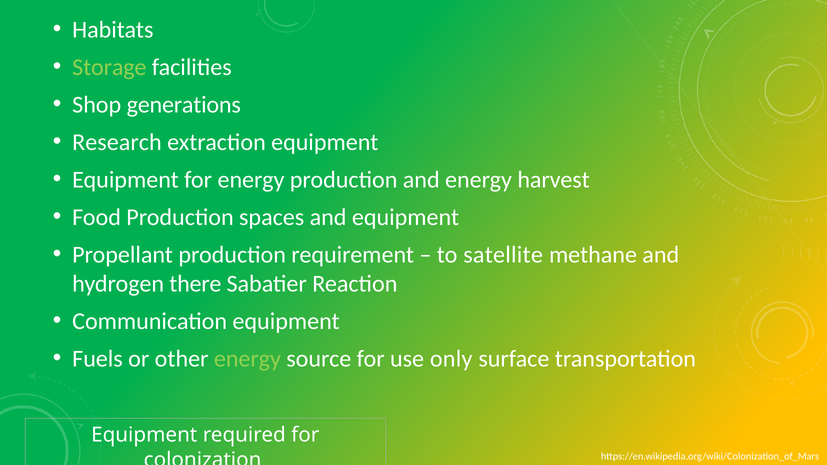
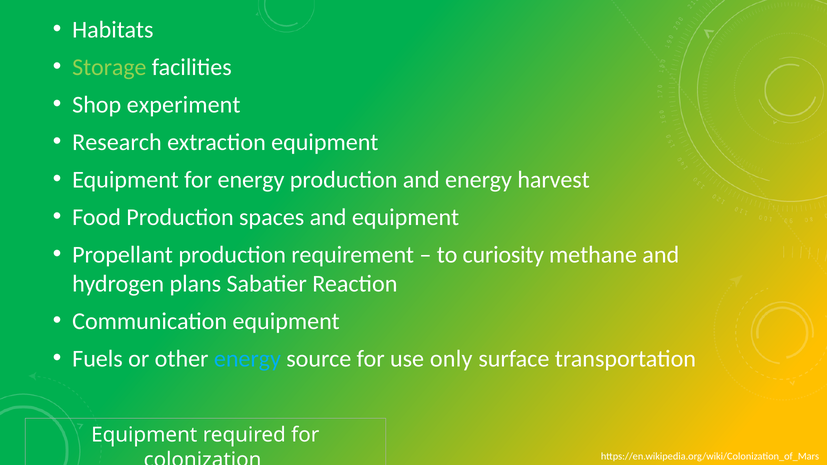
generations: generations -> experiment (184, 105)
satellite: satellite -> curiosity (503, 255)
there: there -> plans (195, 284)
energy colour: light green -> light blue (247, 359)
